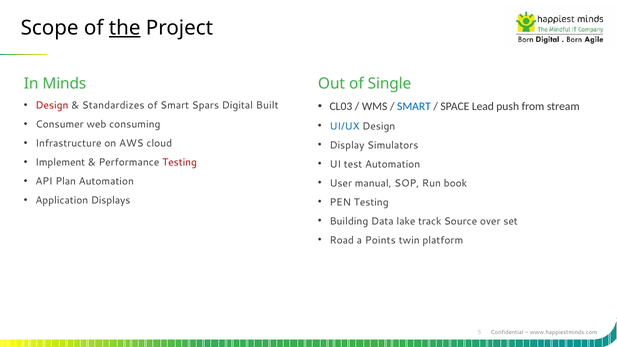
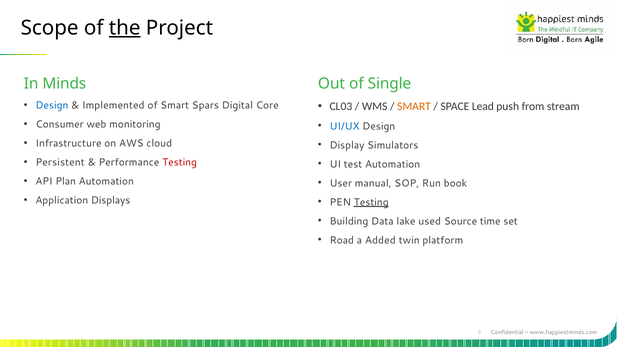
Design colour: red -> blue (52, 106)
Standardizes: Standardizes -> Implemented (113, 106)
Built: Built -> Core (267, 106)
SMART colour: blue -> orange (414, 106)
consuming: consuming -> monitoring (135, 125)
Implement: Implement -> Persistent (60, 163)
Testing underline: none -> present (371, 202)
track: track -> used (430, 221)
over: over -> time (490, 221)
Points: Points -> Added (380, 240)
